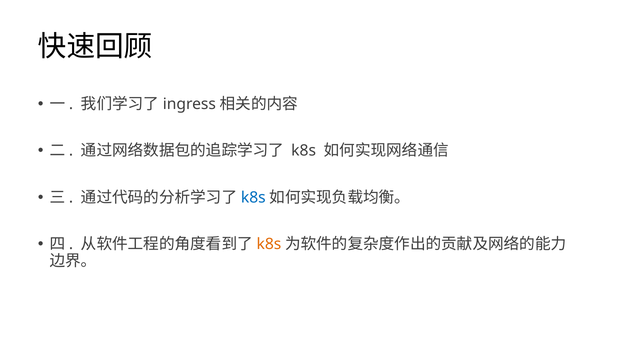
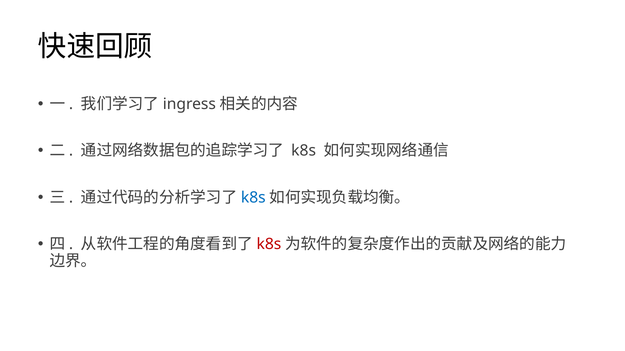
k8s colour: orange -> red (269, 245)
